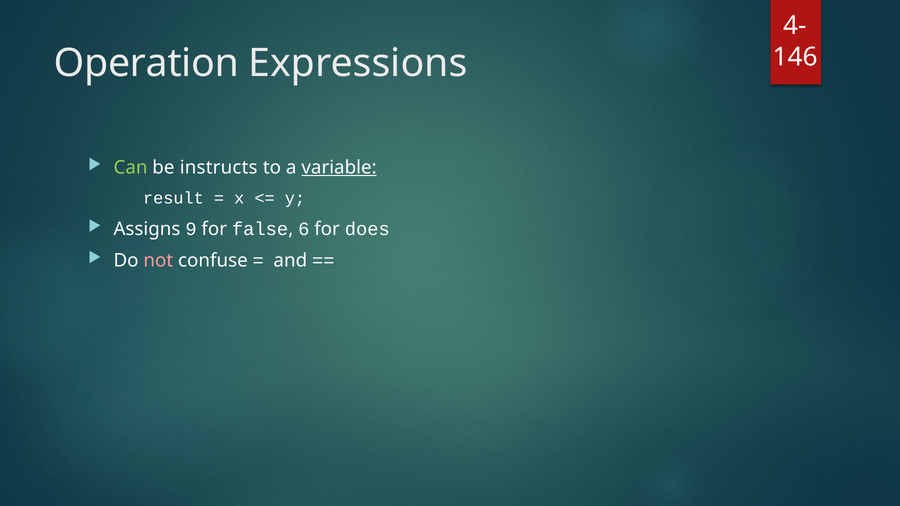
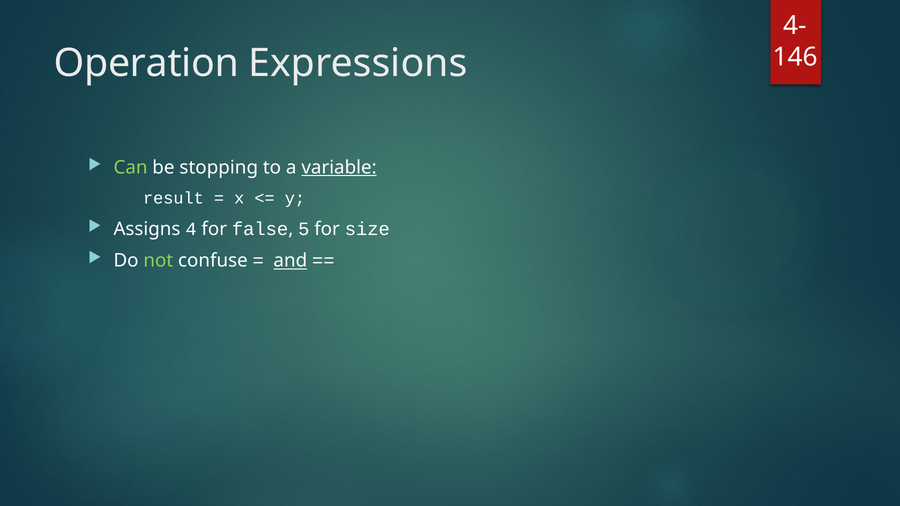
instructs: instructs -> stopping (219, 167)
9: 9 -> 4 (191, 229)
6: 6 -> 5 (304, 229)
does: does -> size (367, 229)
not colour: pink -> light green (158, 261)
and underline: none -> present (290, 261)
